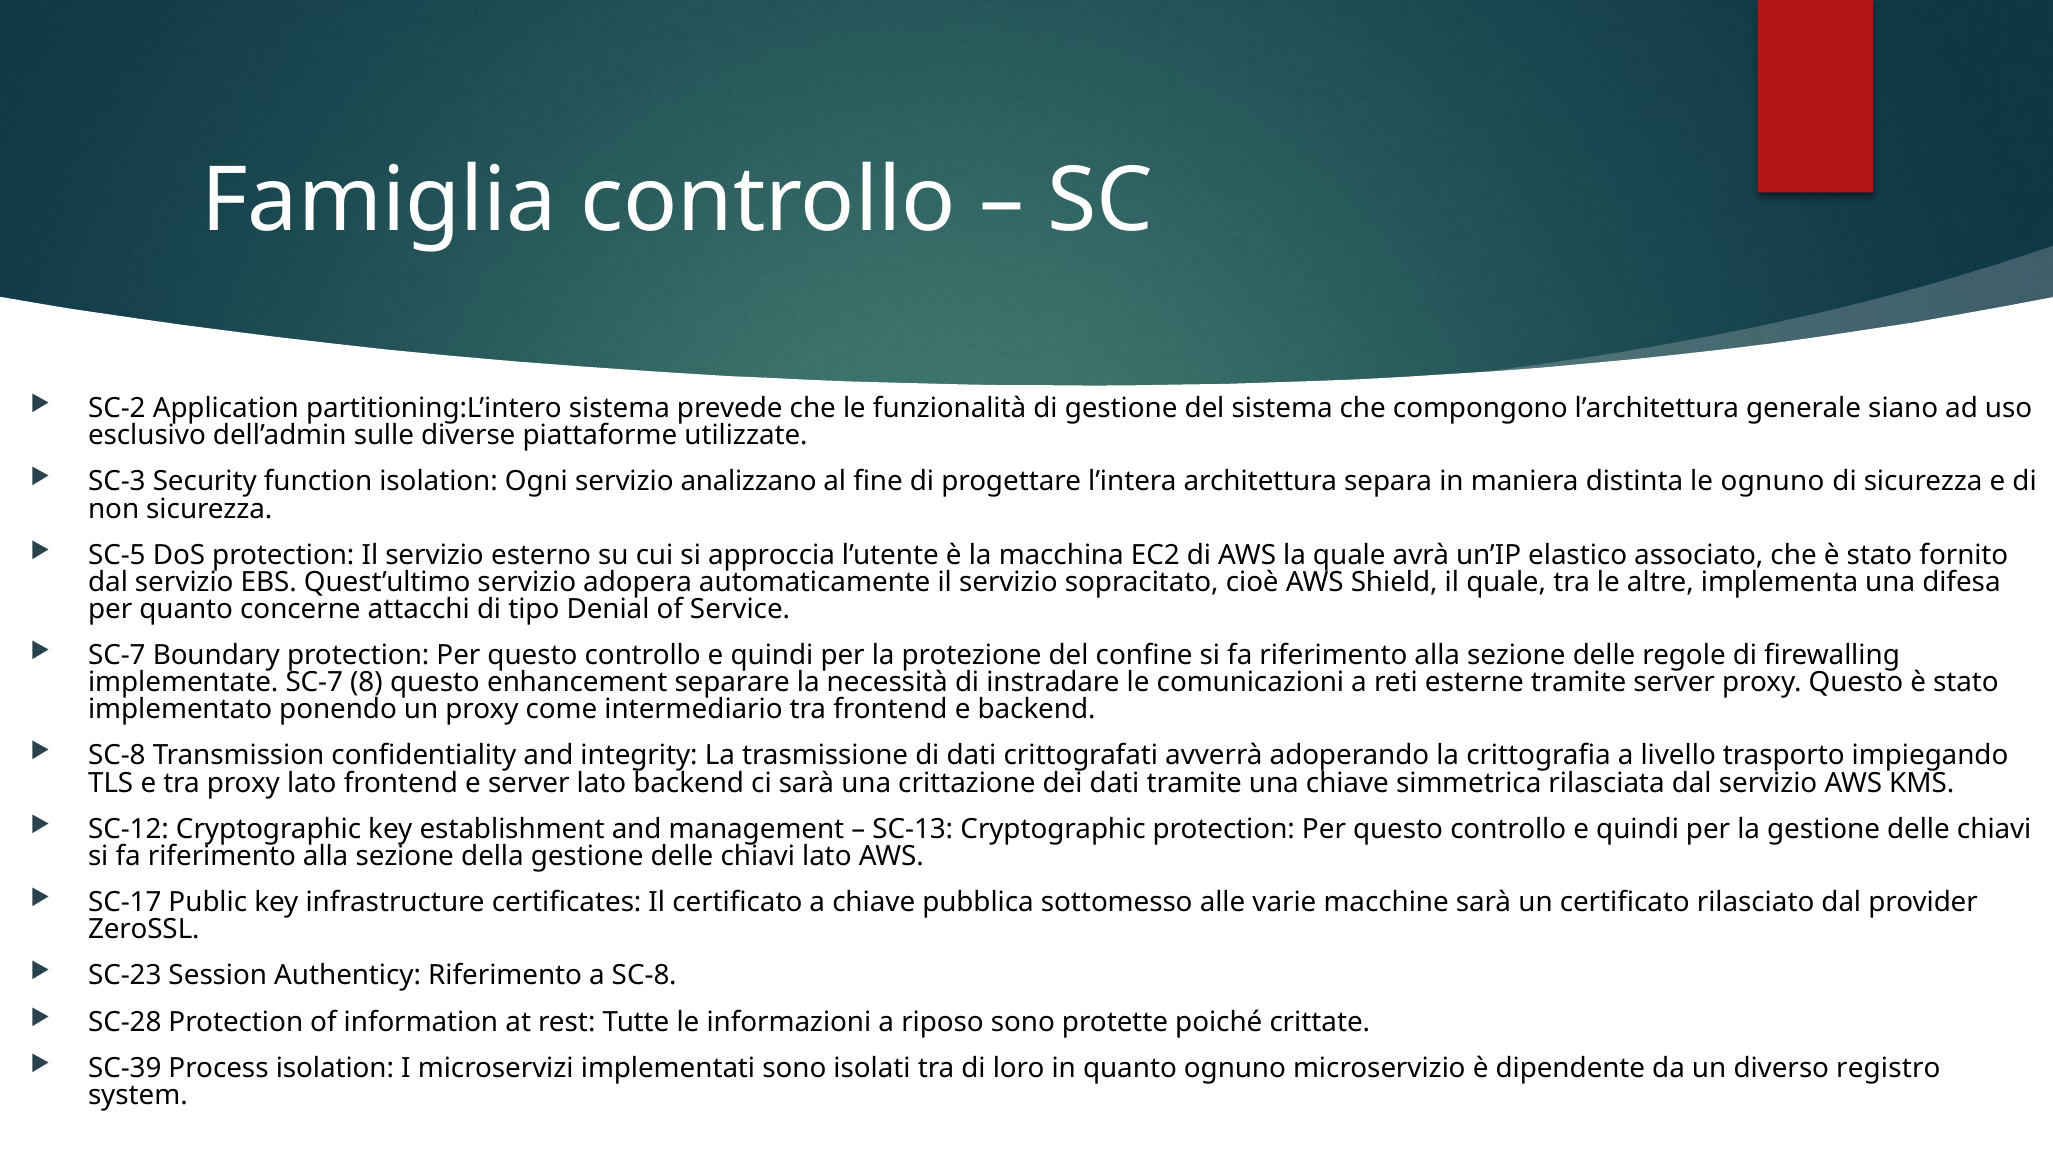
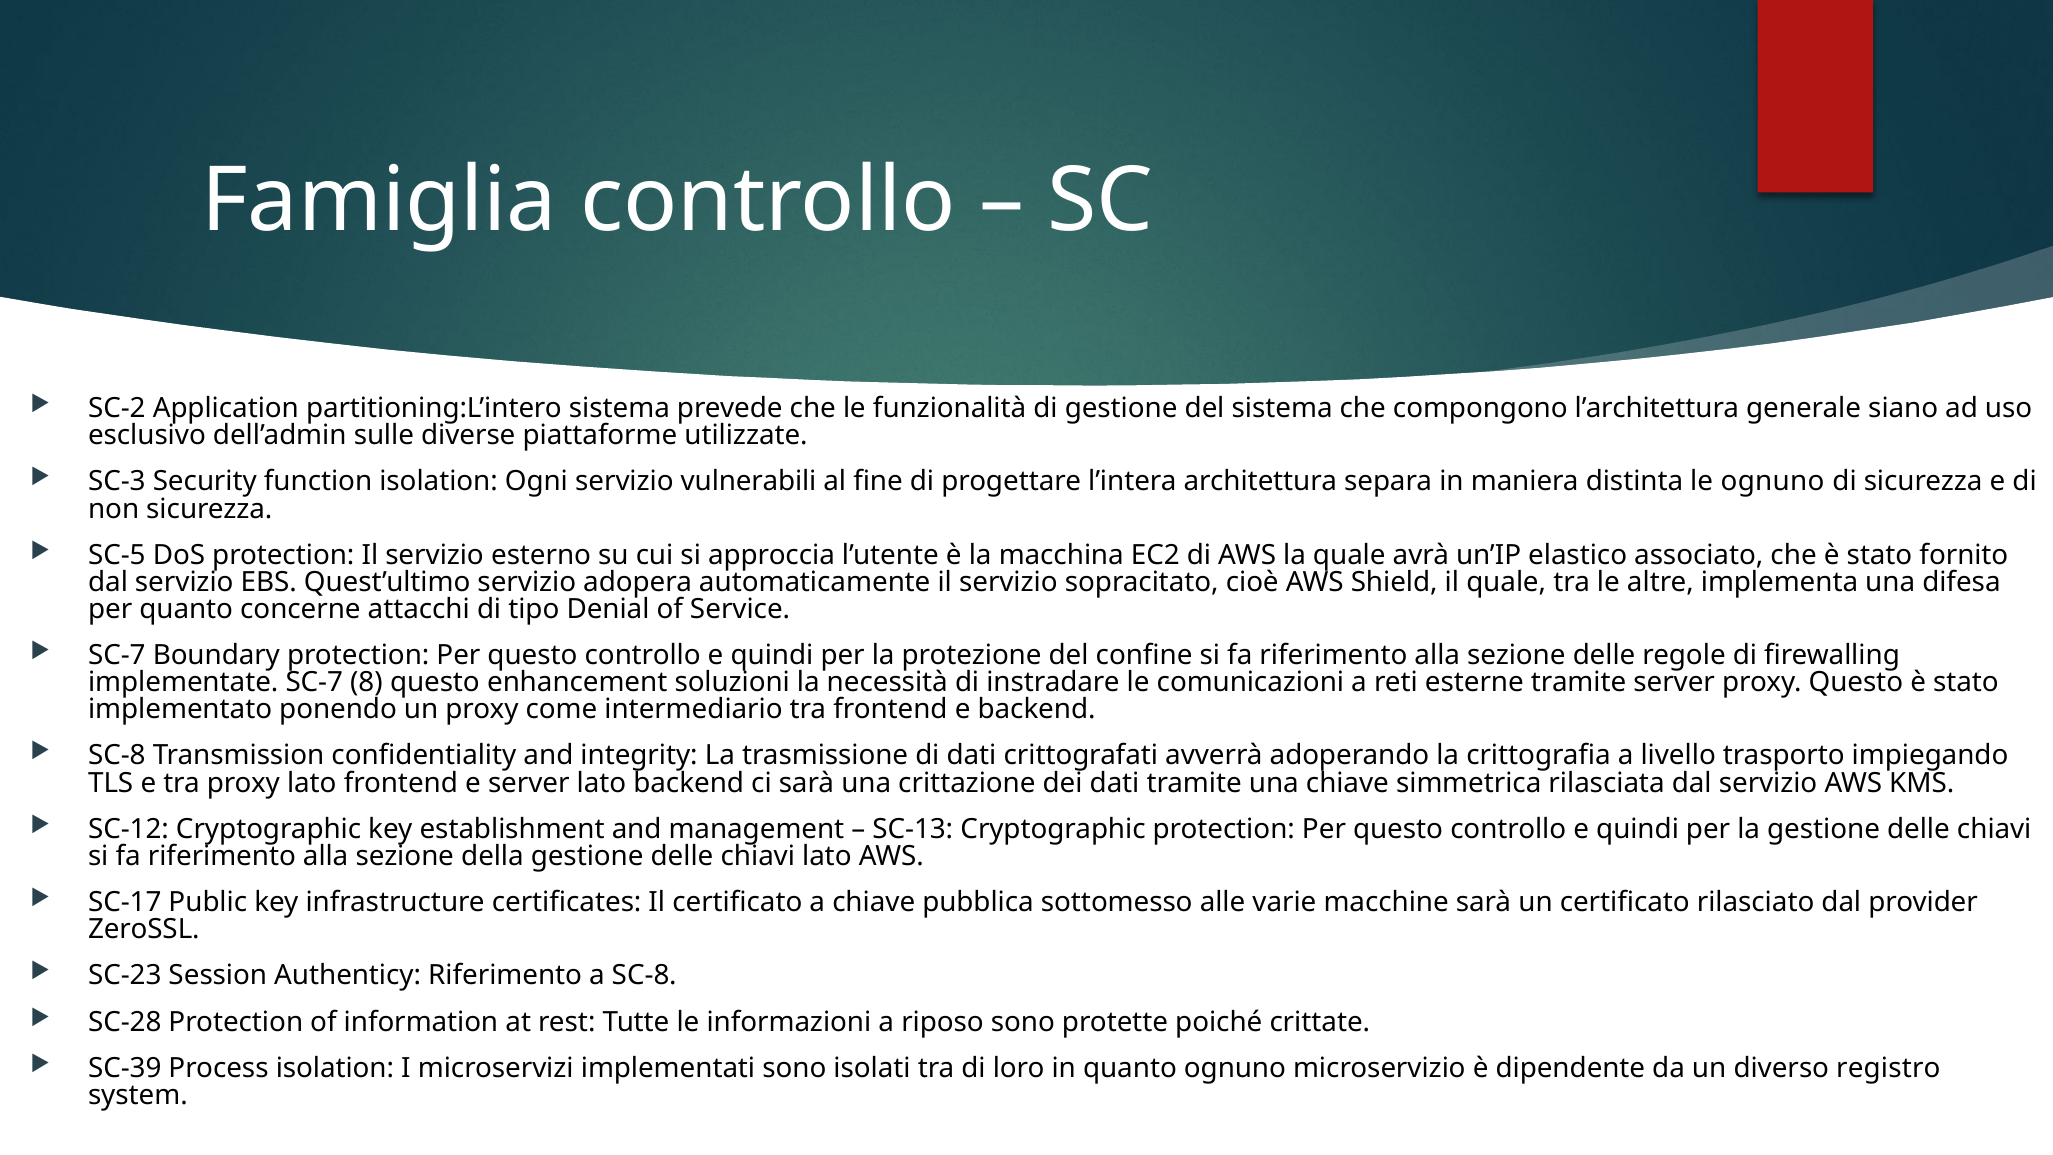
analizzano: analizzano -> vulnerabili (749, 482)
separare: separare -> soluzioni (732, 682)
